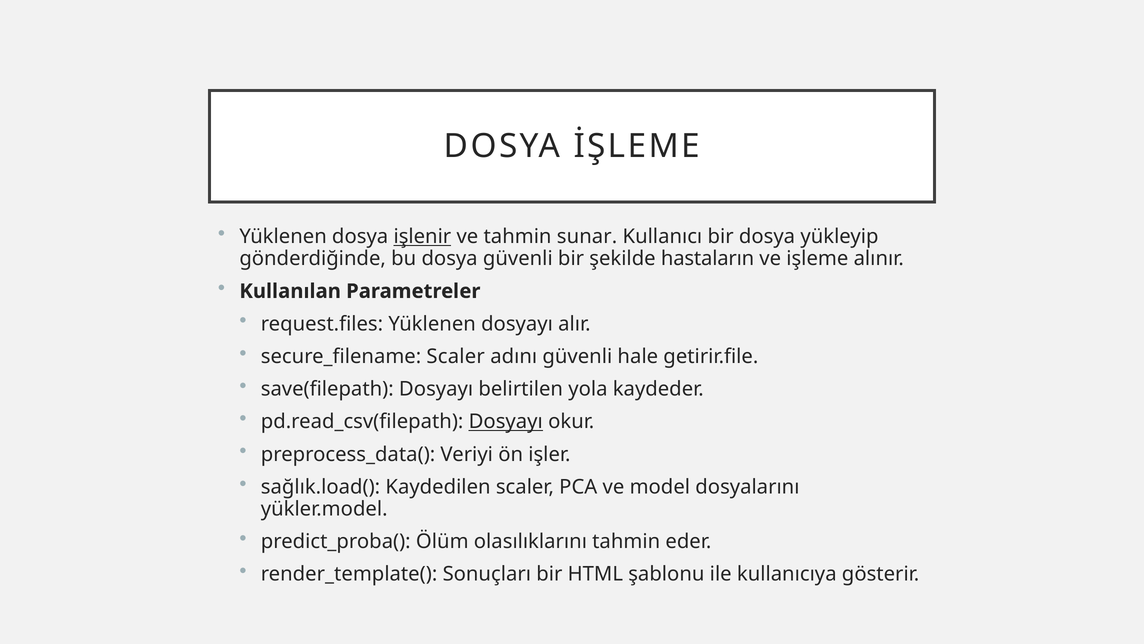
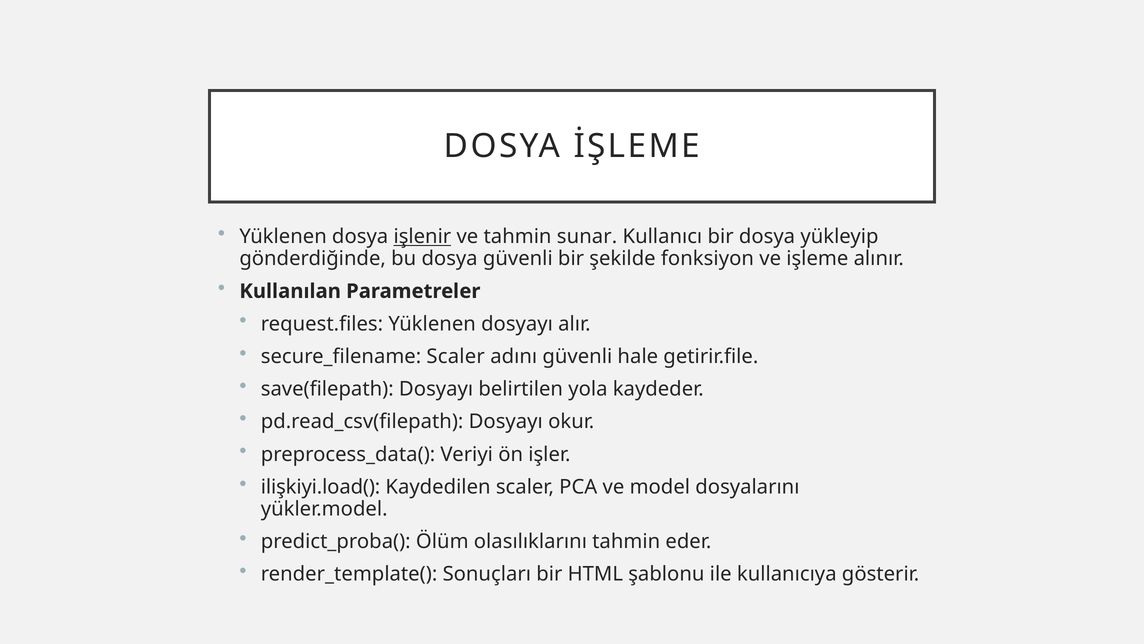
hastaların: hastaların -> fonksiyon (707, 258)
Dosyayı underline: present -> none (506, 421)
sağlık.load(: sağlık.load( -> ilişkiyi.load( (321, 487)
